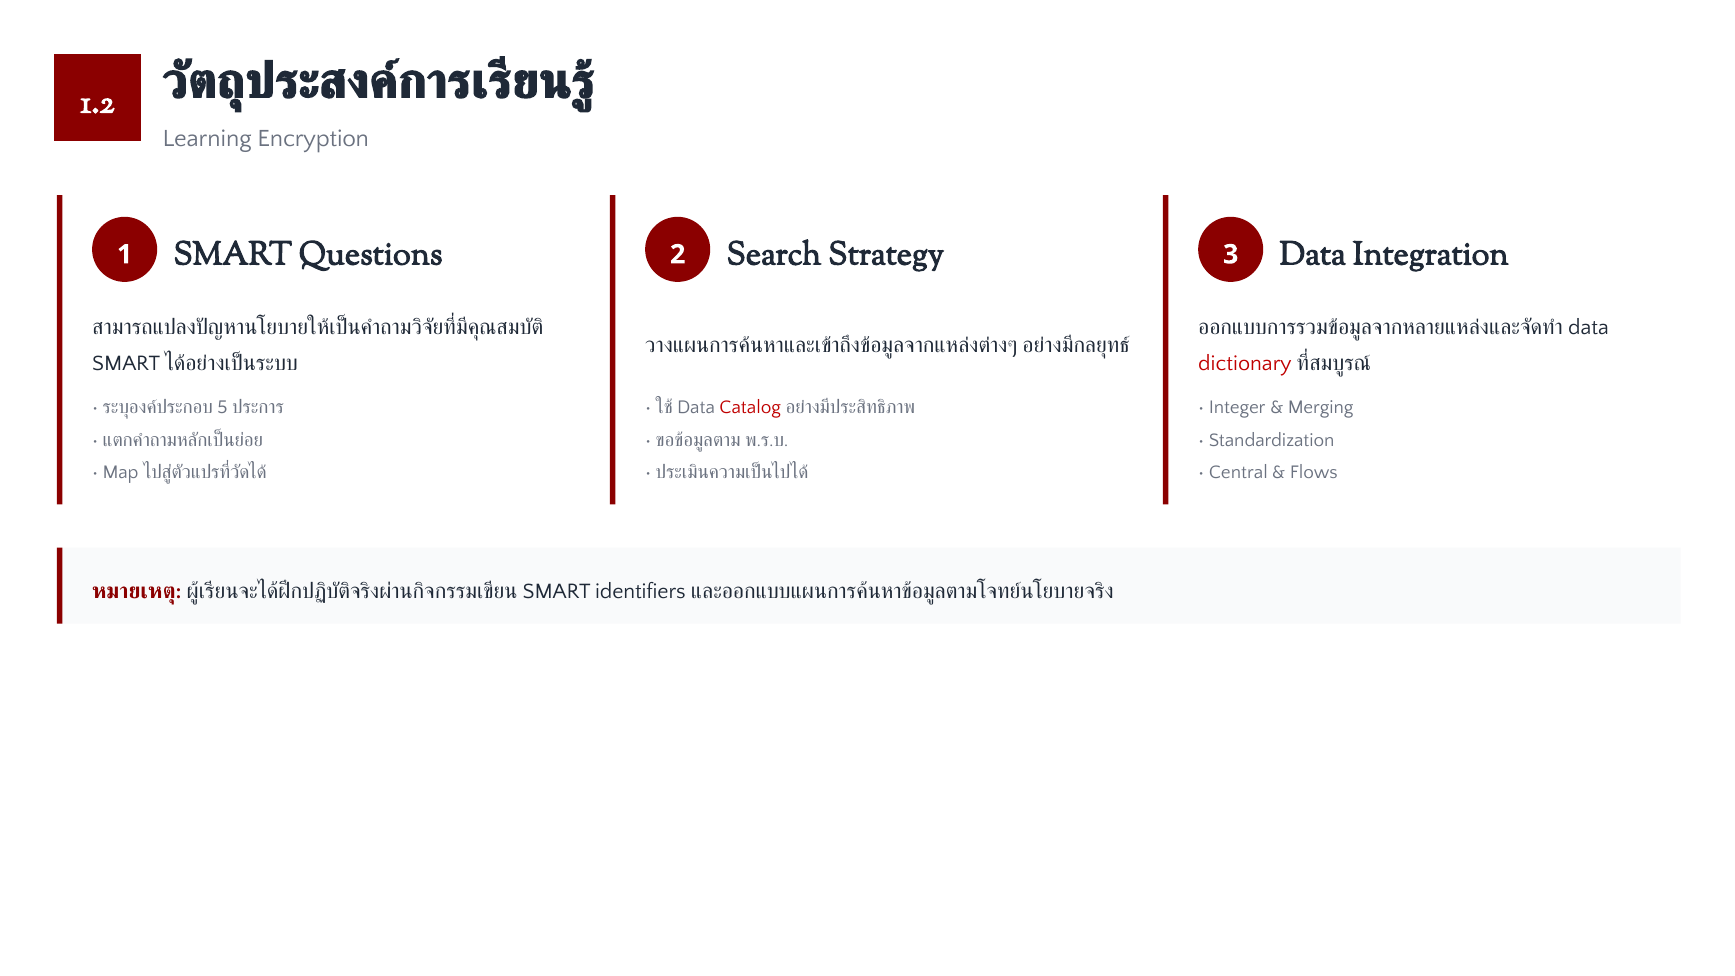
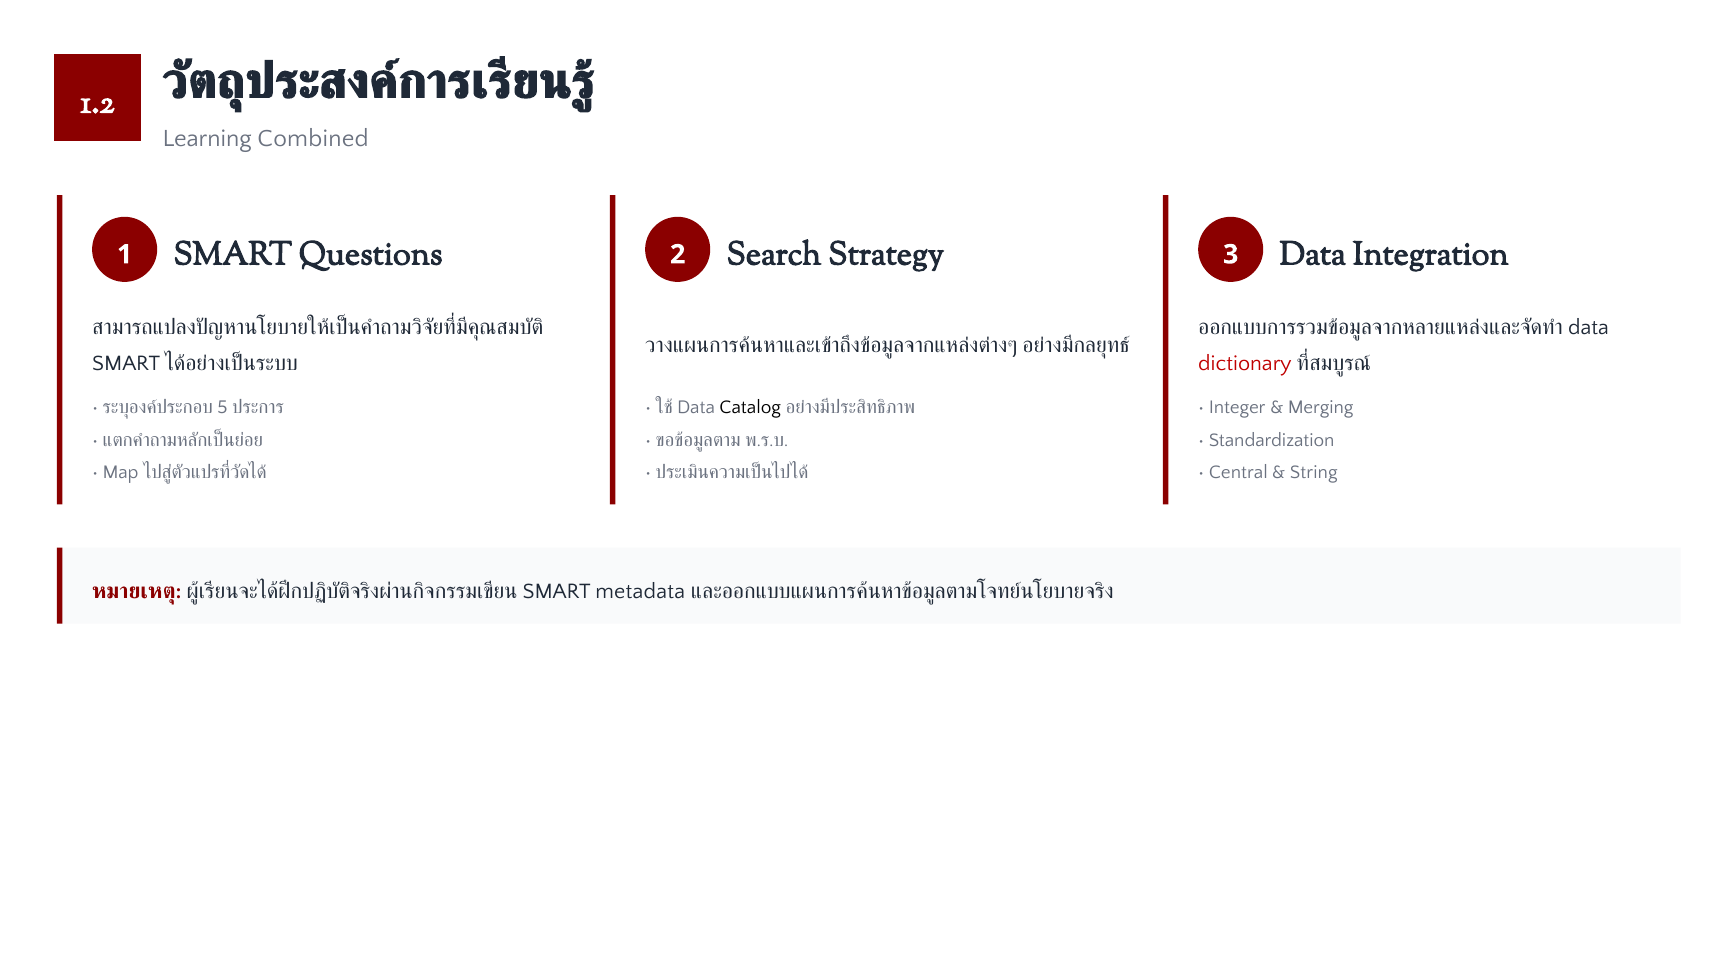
Encryption: Encryption -> Combined (313, 139)
Catalog colour: red -> black (750, 407)
Flows: Flows -> String (1314, 473)
identifiers: identifiers -> metadata (640, 591)
